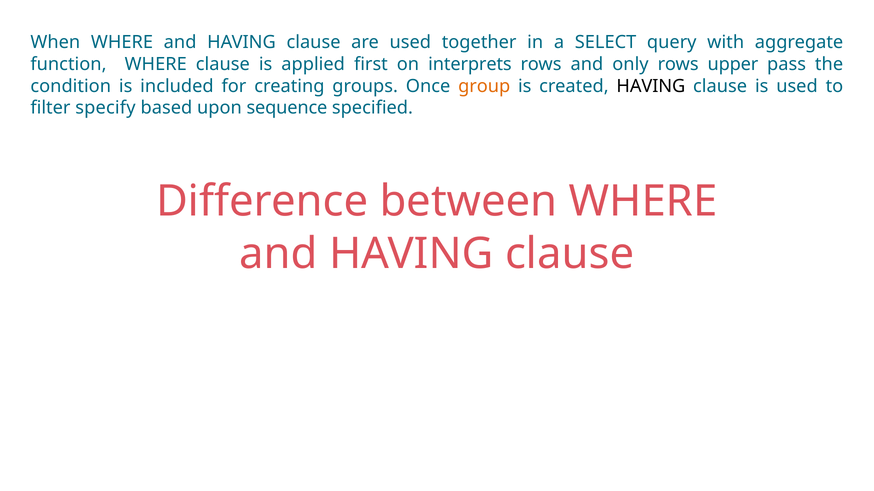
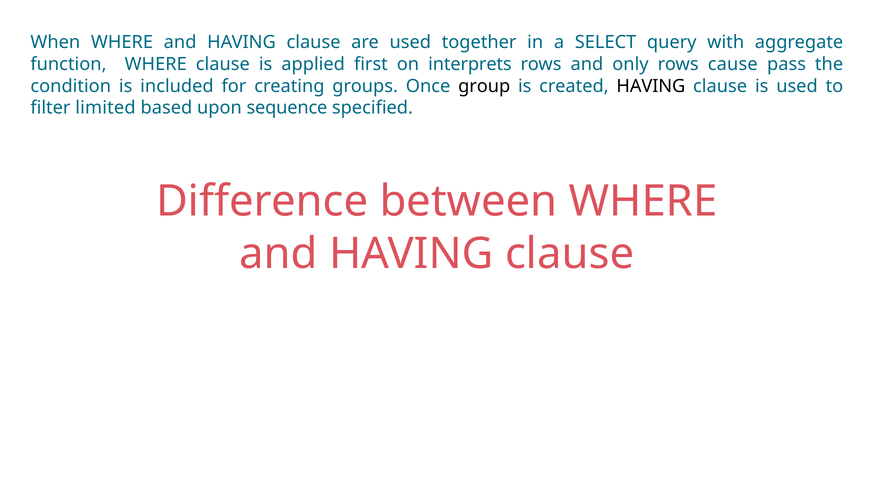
upper: upper -> cause (733, 64)
group colour: orange -> black (484, 86)
specify: specify -> limited (105, 108)
